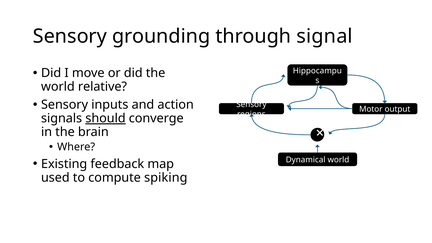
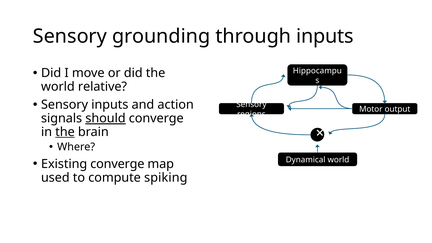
through signal: signal -> inputs (325, 36)
the underline: none -> present (65, 132)
Existing feedback: feedback -> converge (117, 164)
